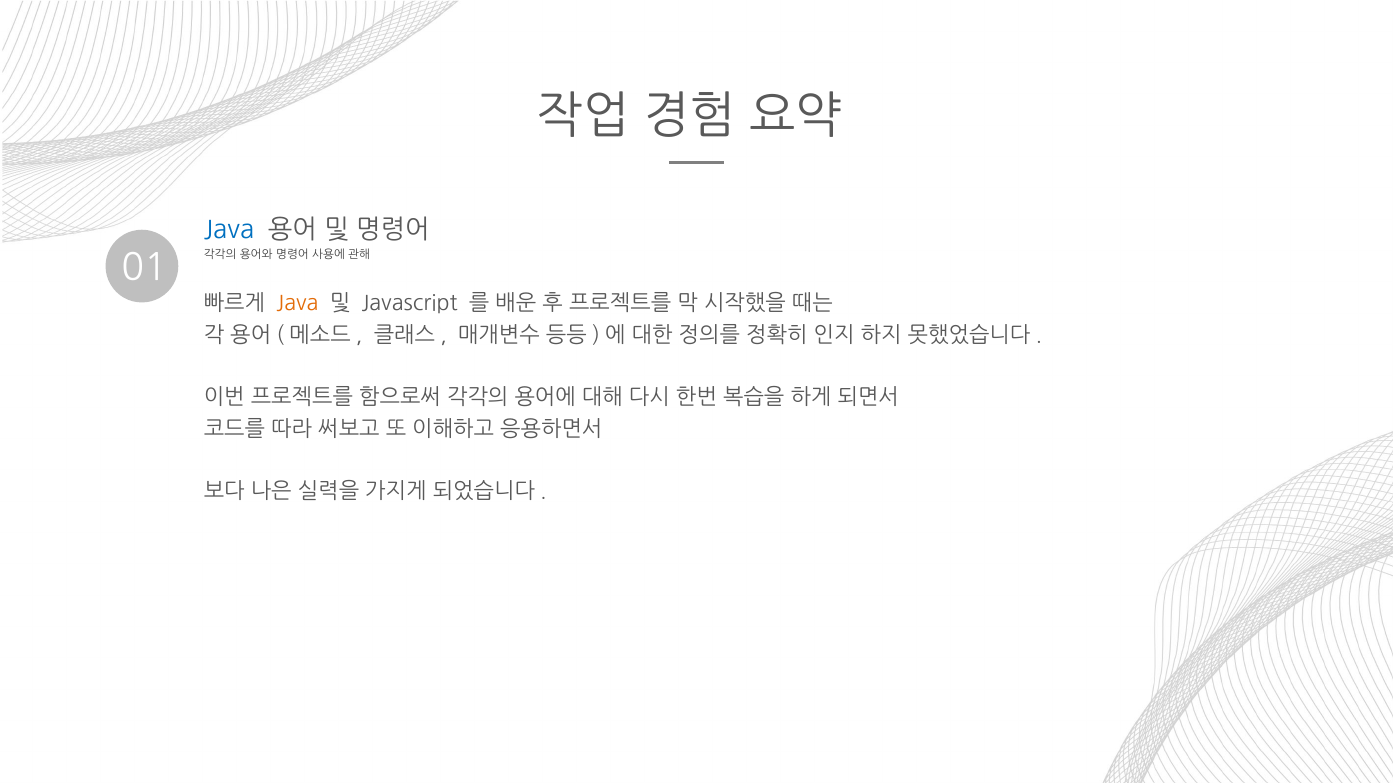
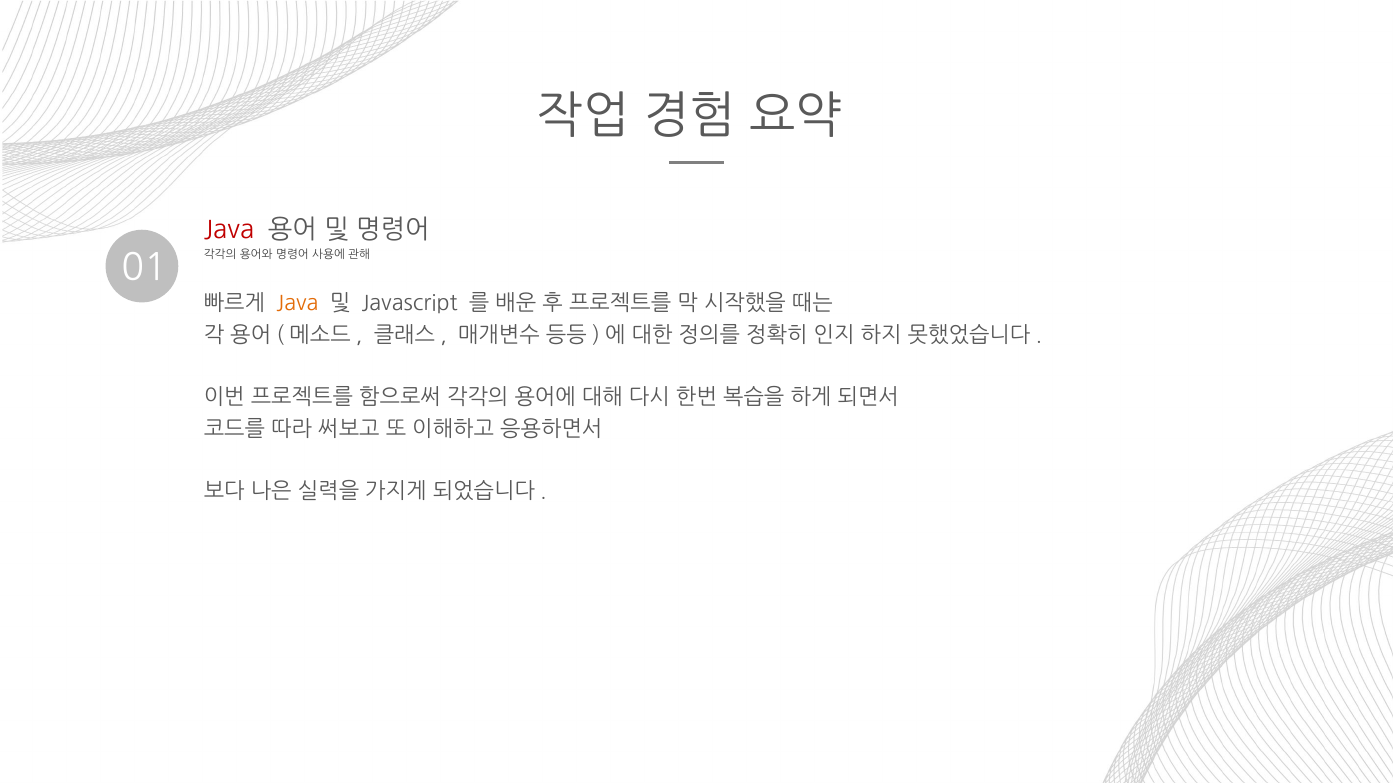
Java colour: blue -> red (229, 231)
